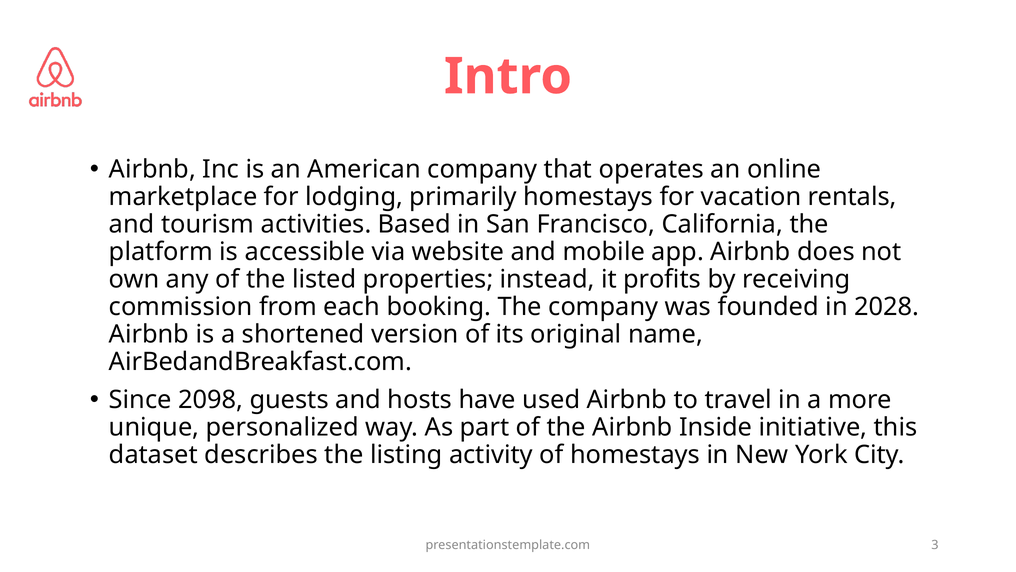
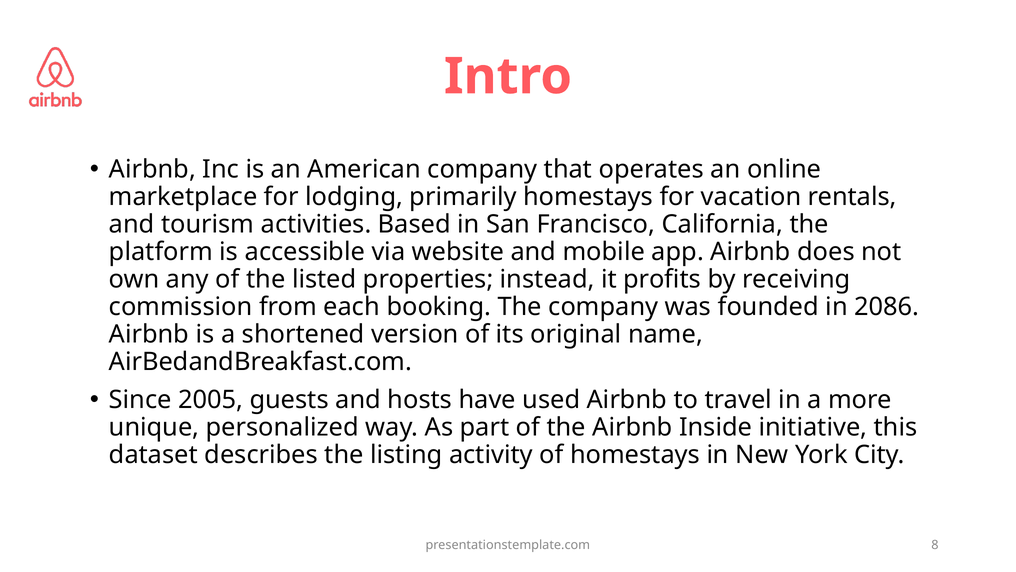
2028: 2028 -> 2086 (887, 307)
2098: 2098 -> 2005 (211, 399)
3: 3 -> 8 (935, 545)
